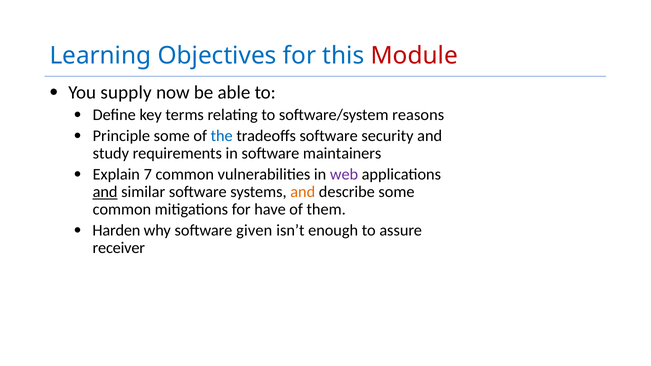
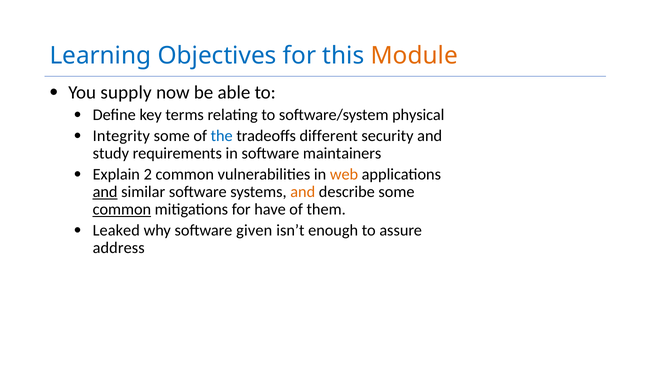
Module colour: red -> orange (414, 56)
reasons: reasons -> physical (418, 115)
Principle: Principle -> Integrity (121, 136)
tradeoffs software: software -> different (329, 136)
7: 7 -> 2 (148, 175)
web colour: purple -> orange (344, 175)
common underline: none -> present (122, 210)
Harden: Harden -> Leaked (116, 231)
receiver: receiver -> address (119, 248)
